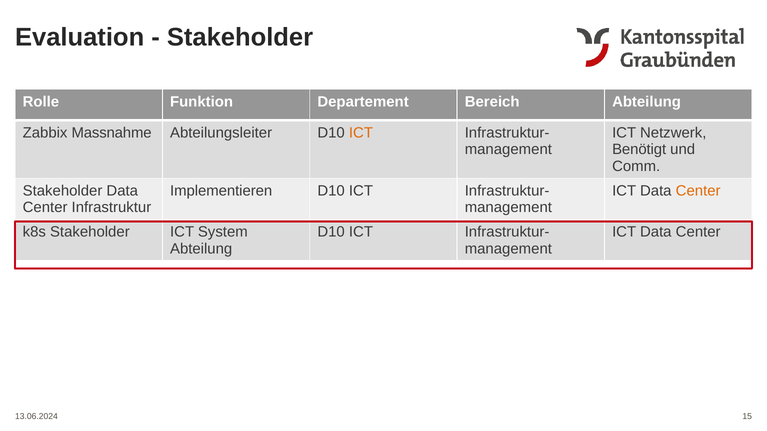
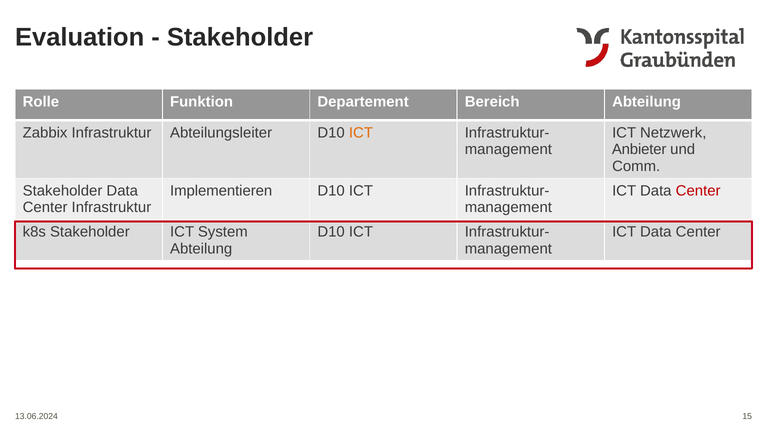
Zabbix Massnahme: Massnahme -> Infrastruktur (111, 133)
Benötigt: Benötigt -> Anbieter (639, 150)
Center colour: orange -> red (698, 191)
